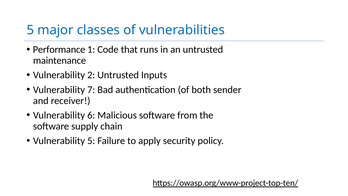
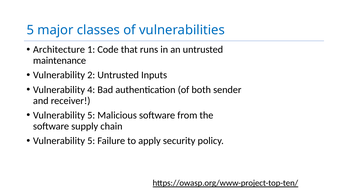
Performance: Performance -> Architecture (59, 50)
7: 7 -> 4 (91, 90)
6: 6 -> 5 (91, 115)
